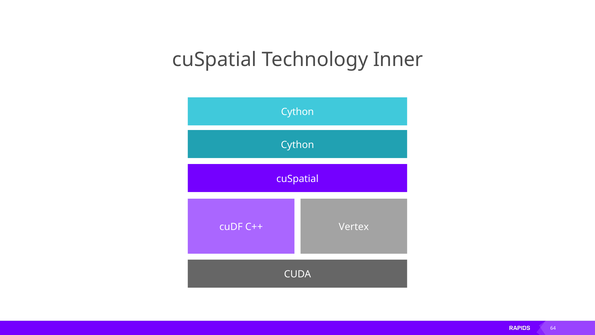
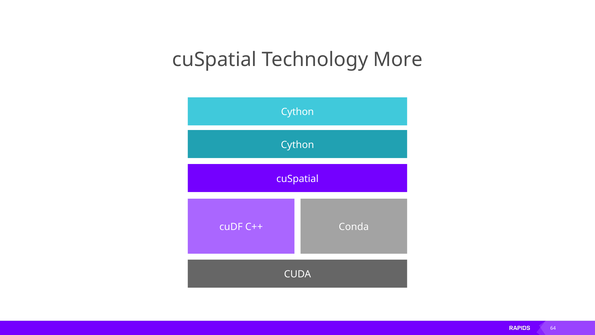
Inner: Inner -> More (398, 60)
Vertex: Vertex -> Conda (354, 227)
